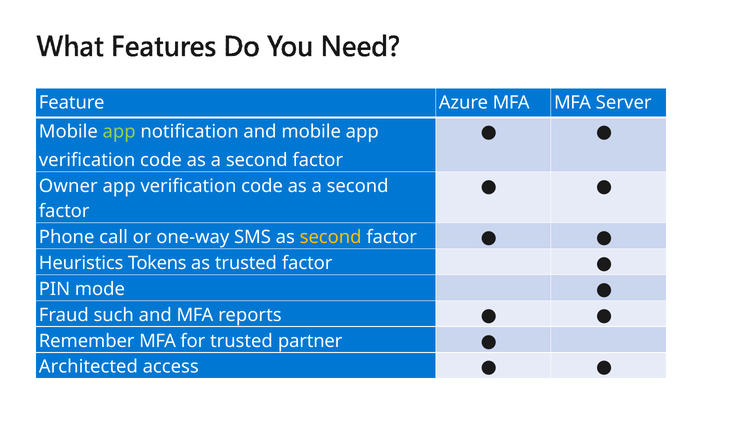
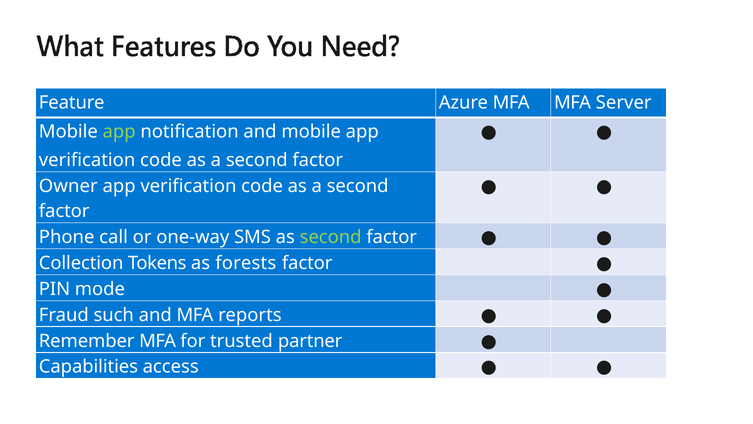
second colour: yellow -> light green (331, 237)
Heuristics: Heuristics -> Collection (81, 263)
as trusted: trusted -> forests (246, 263)
Architected: Architected -> Capabilities (88, 367)
